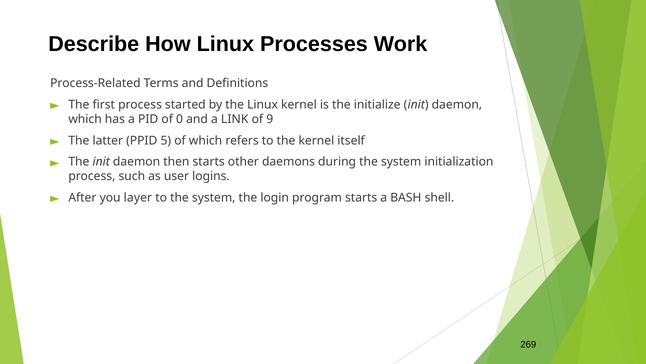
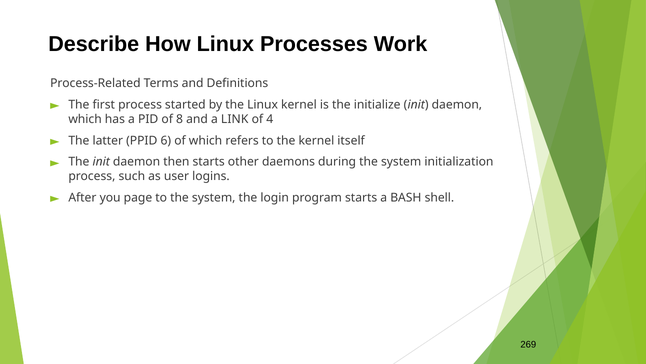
0: 0 -> 8 (180, 119)
9: 9 -> 4 (270, 119)
5: 5 -> 6 (166, 140)
layer: layer -> page (138, 197)
